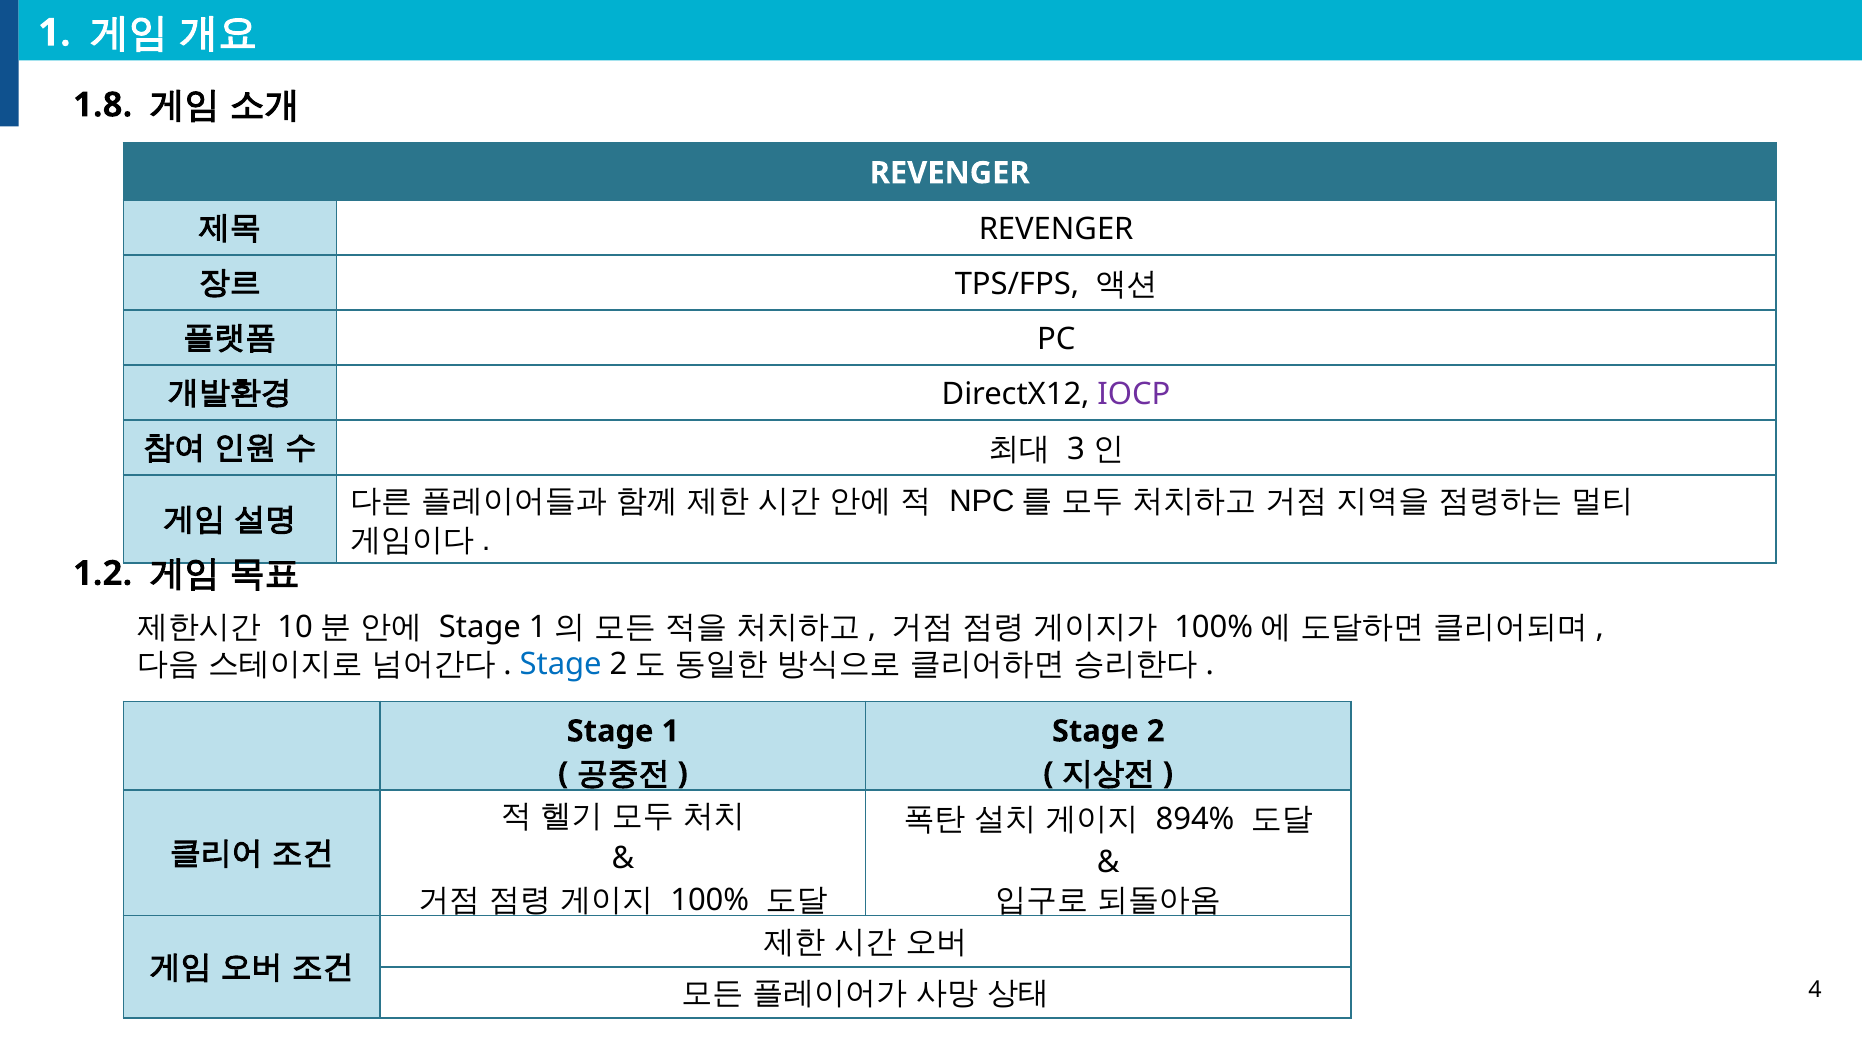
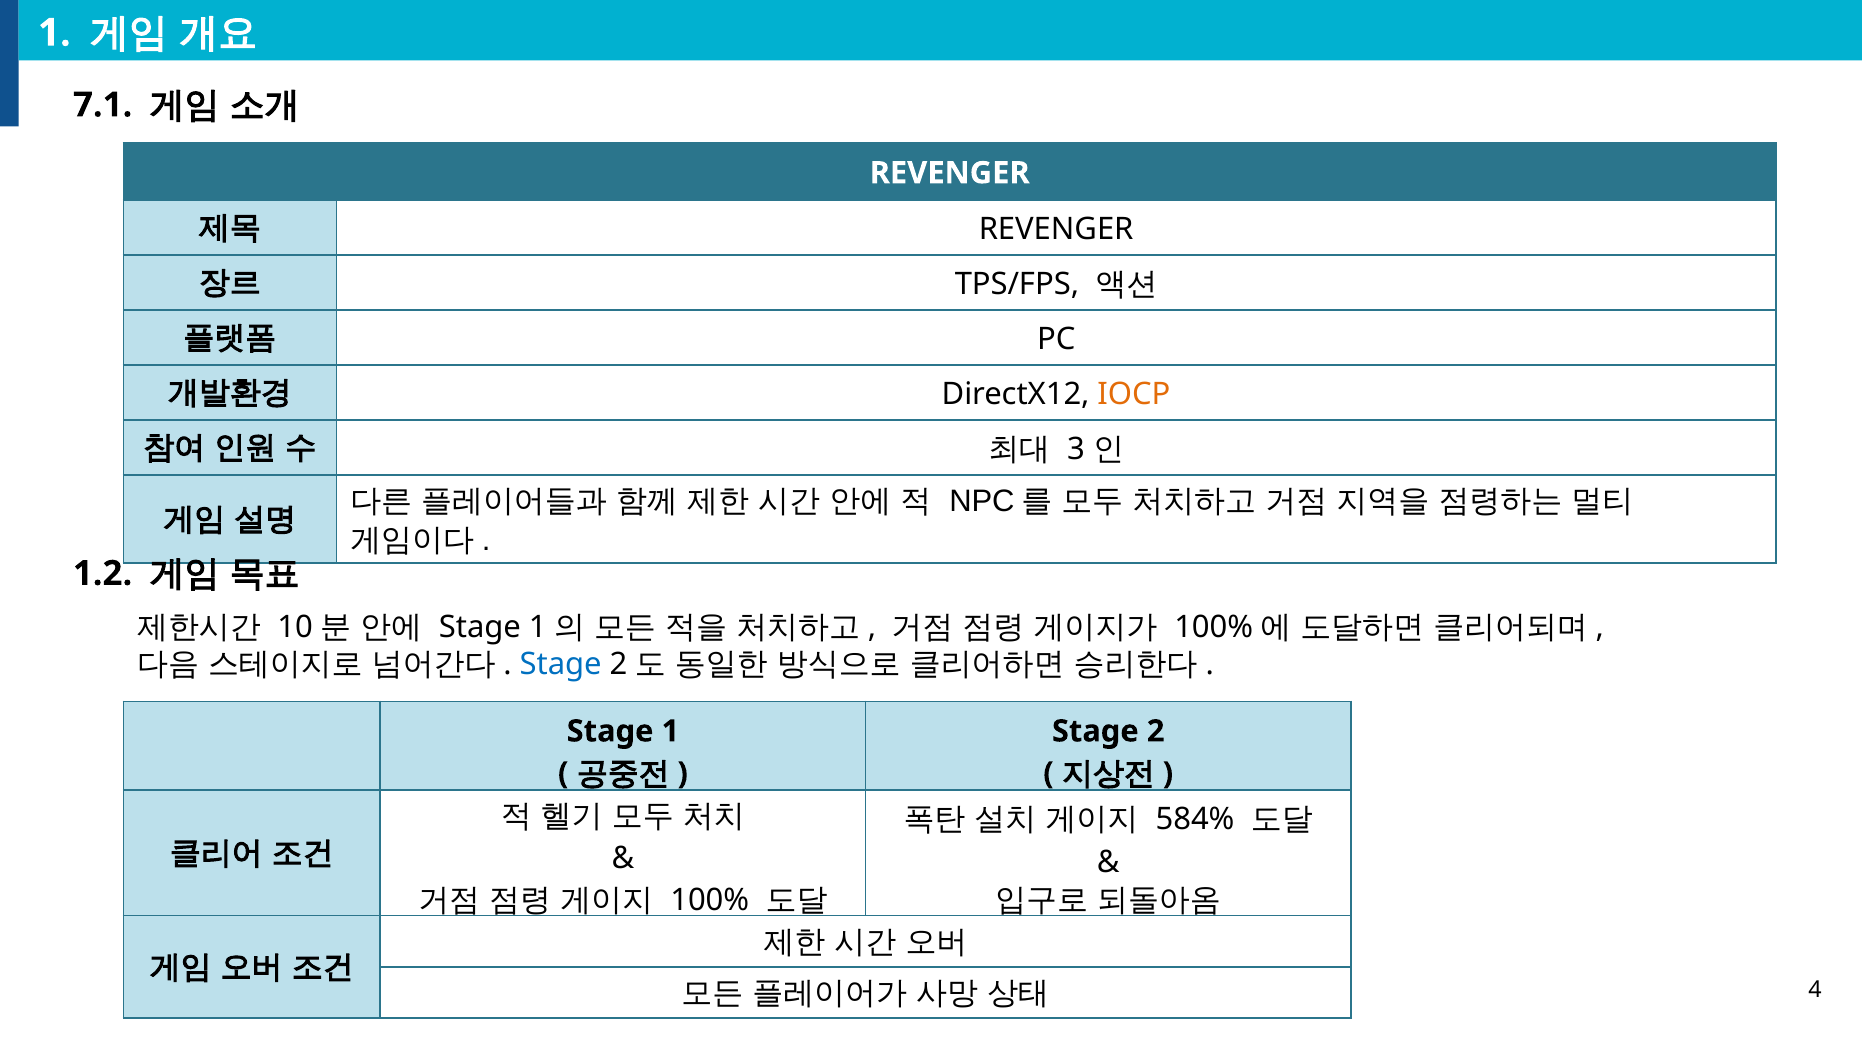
1.8: 1.8 -> 7.1 (103, 105)
IOCP colour: purple -> orange (1134, 395)
894%: 894% -> 584% (1195, 820)
